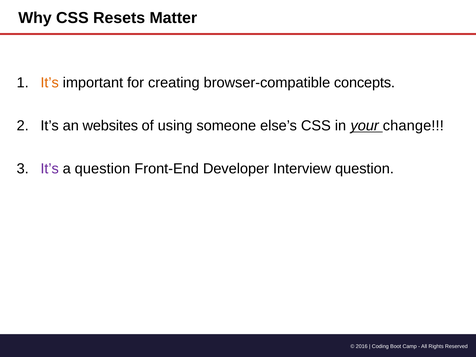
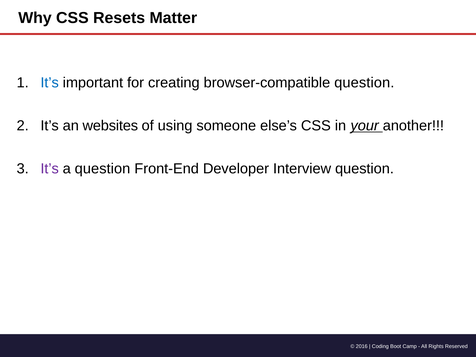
It’s colour: orange -> blue (50, 83)
browser-compatible concepts: concepts -> question (364, 83)
change: change -> another (413, 126)
